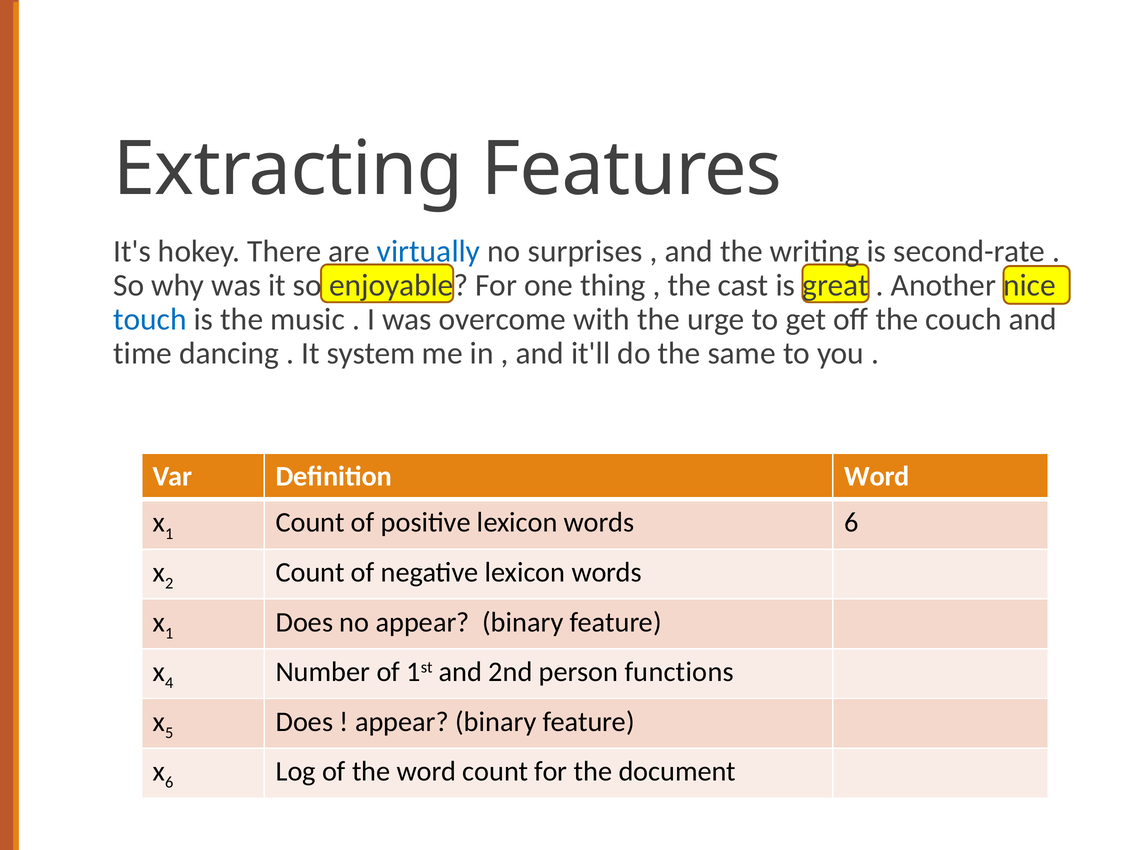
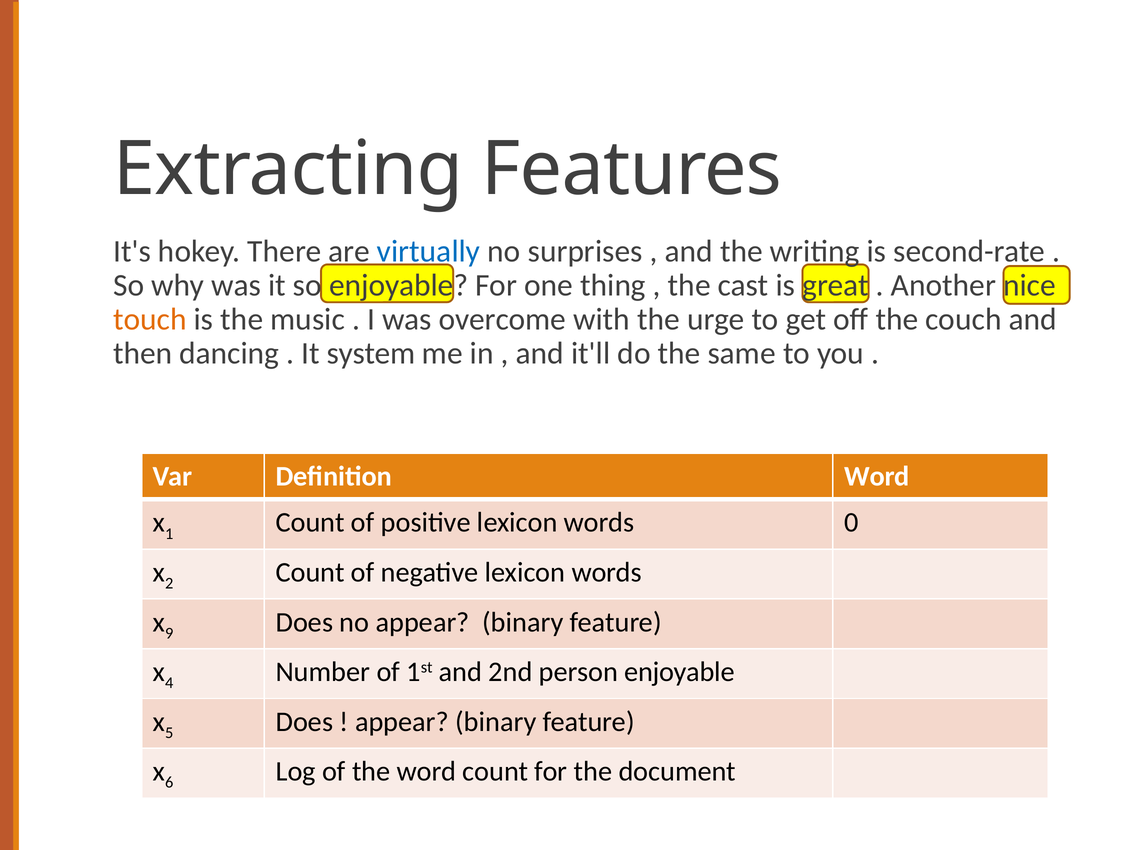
touch colour: blue -> orange (150, 319)
time: time -> then (143, 353)
words 6: 6 -> 0 (851, 522)
1: 1 -> 9 (169, 633)
person functions: functions -> enjoyable (679, 672)
